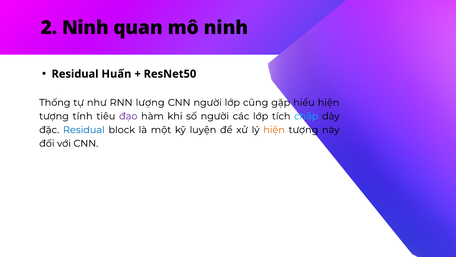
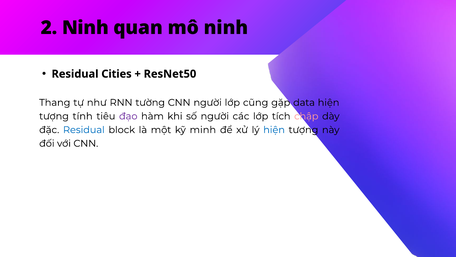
Huấn: Huấn -> Cities (117, 74)
Thống: Thống -> Thang (55, 102)
lượng: lượng -> tường (150, 102)
hiểu: hiểu -> data (304, 102)
chập colour: light blue -> pink (306, 116)
luyện: luyện -> minh (203, 130)
hiện colour: orange -> blue (274, 130)
